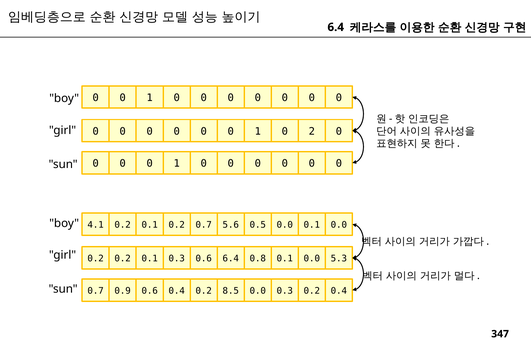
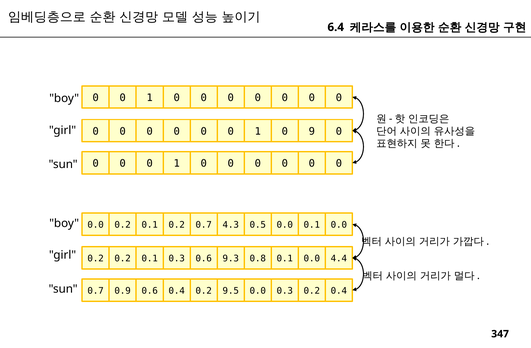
2: 2 -> 9 (312, 132)
4.1: 4.1 -> 0.0 (96, 225)
5.6: 5.6 -> 4.3 (231, 225)
0.6 6.4: 6.4 -> 9.3 (231, 259)
5.3: 5.3 -> 4.4 (339, 259)
8.5: 8.5 -> 9.5 (231, 291)
